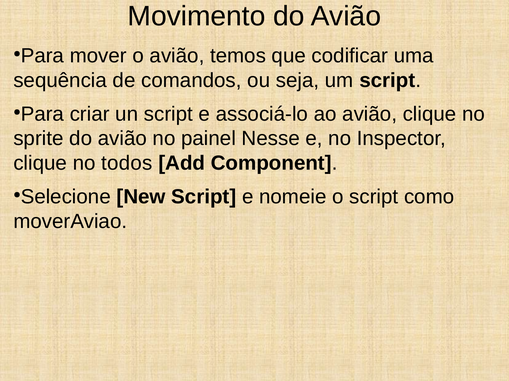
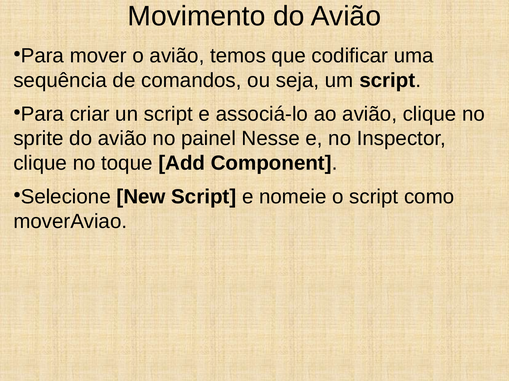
todos: todos -> toque (127, 163)
